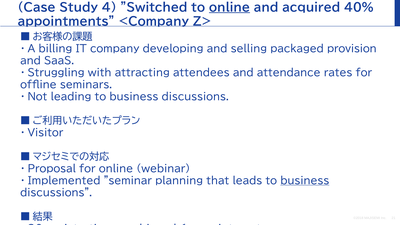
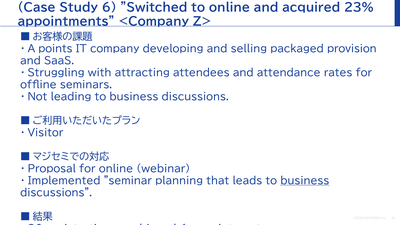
Study 4: 4 -> 6 (109, 8)
online underline: present -> none (229, 8)
40%: 40% -> 23% (359, 8)
billing: billing -> points (55, 49)
